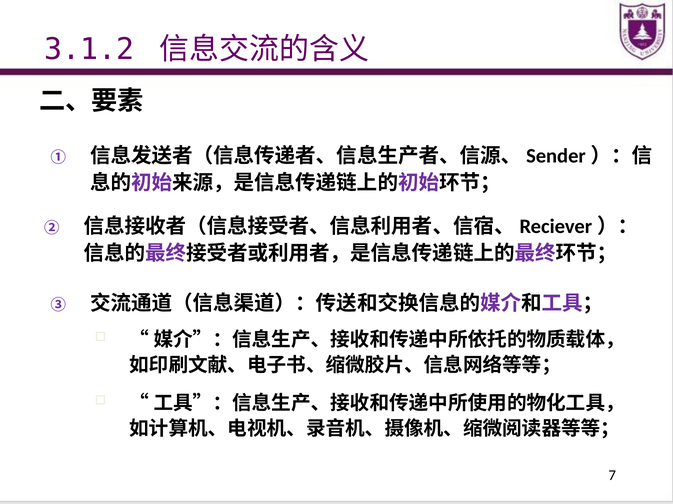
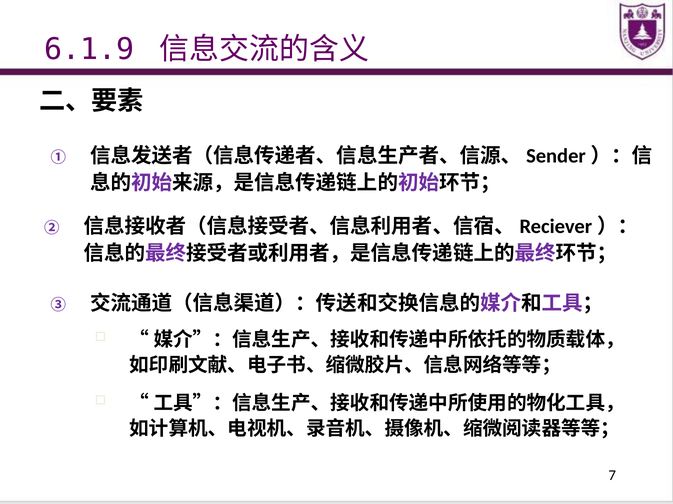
3.1.2: 3.1.2 -> 6.1.9 (89, 50)
